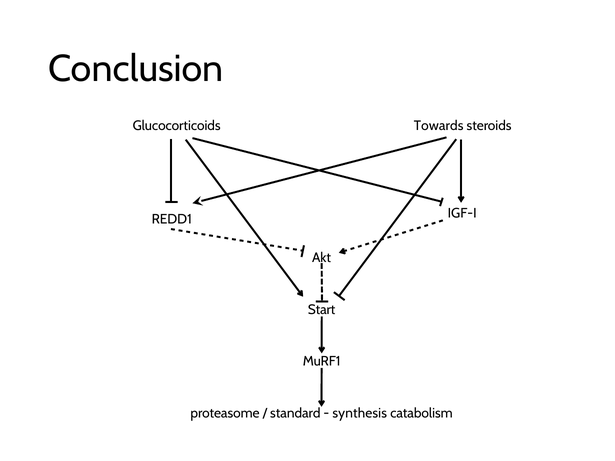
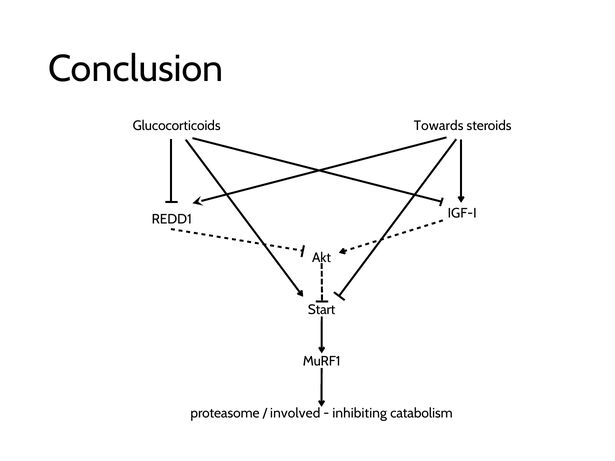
standard: standard -> involved (295, 413)
synthesis: synthesis -> inhibiting (360, 413)
